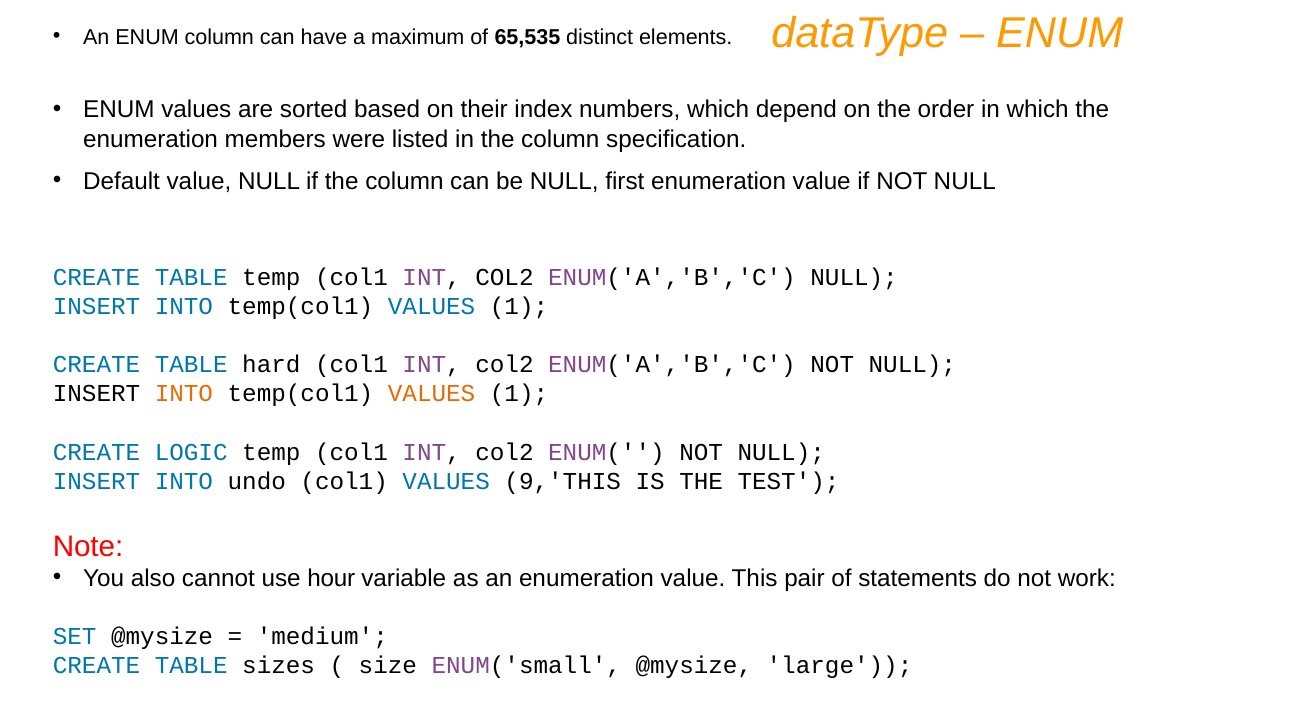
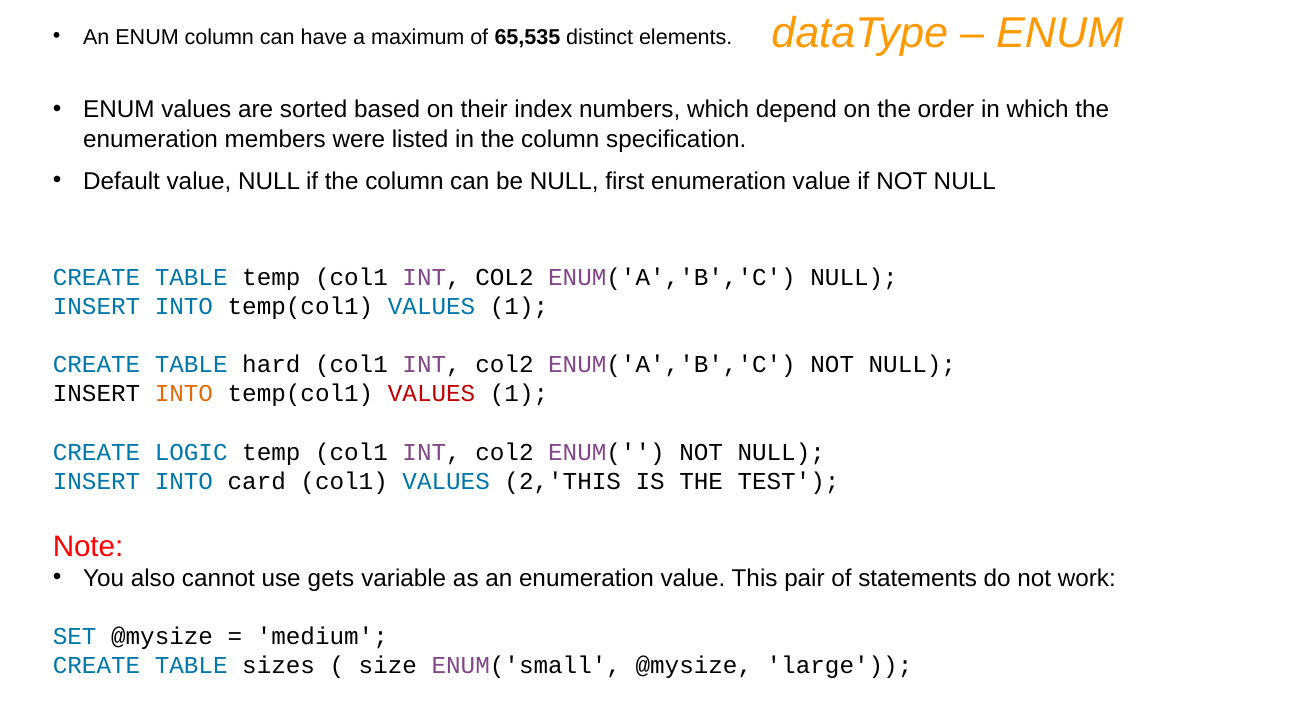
VALUES colour: orange -> red (432, 394)
undo: undo -> card (257, 482)
9,'THIS: 9,'THIS -> 2,'THIS (563, 482)
hour: hour -> gets (331, 579)
